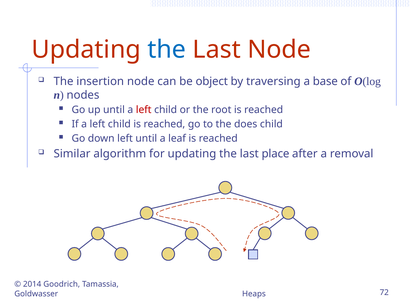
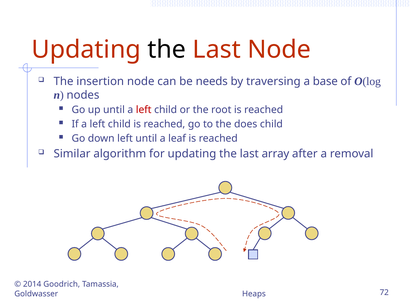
the colour: blue -> black (167, 50)
object: object -> needs (212, 81)
place: place -> array (275, 154)
